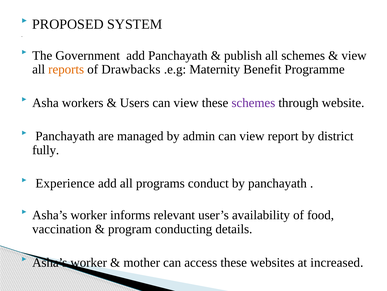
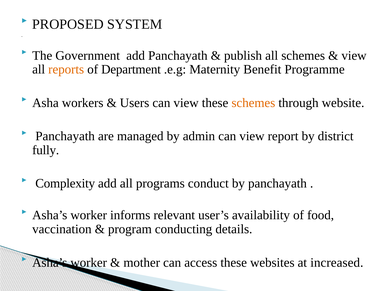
Drawbacks: Drawbacks -> Department (131, 69)
schemes colour: purple -> orange (253, 103)
Experience: Experience -> Complexity (65, 183)
